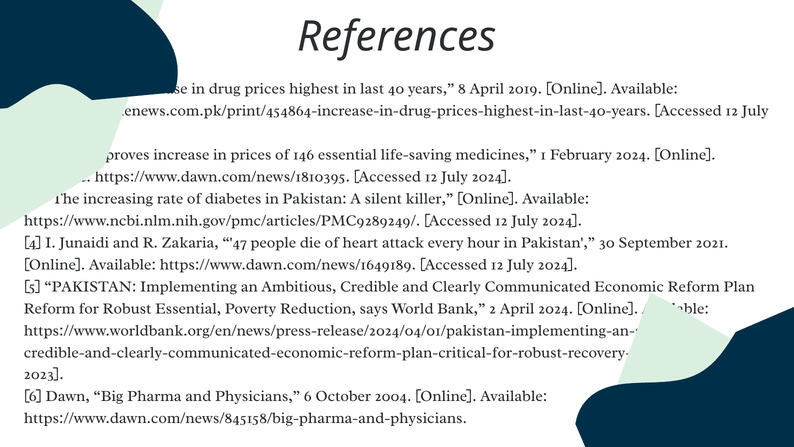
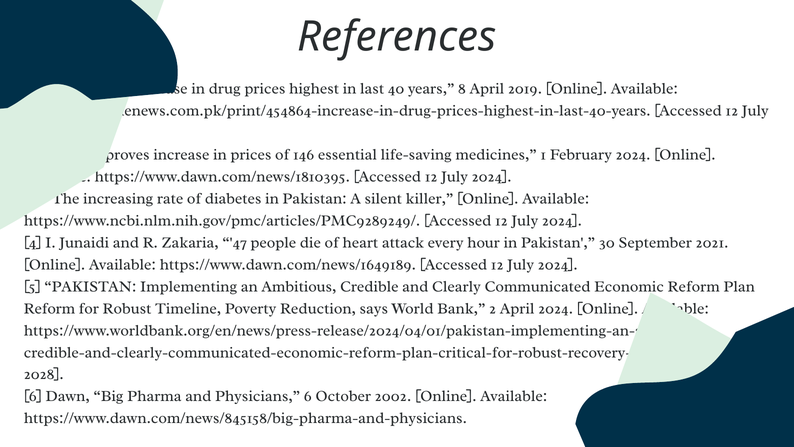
Robust Essential: Essential -> Timeline (188, 308)
2023: 2023 -> 2028 (44, 374)
2004: 2004 -> 2002 (393, 396)
